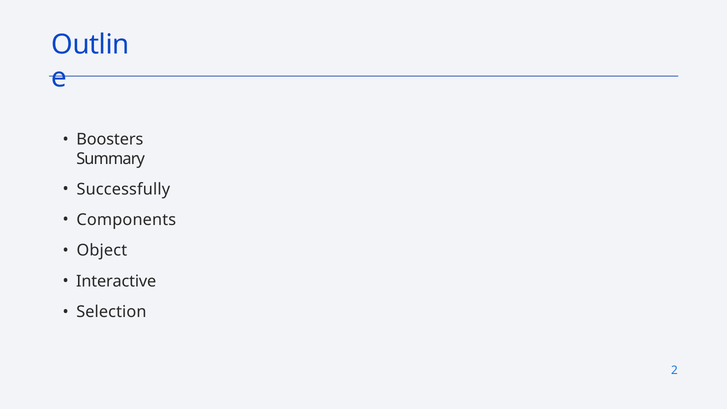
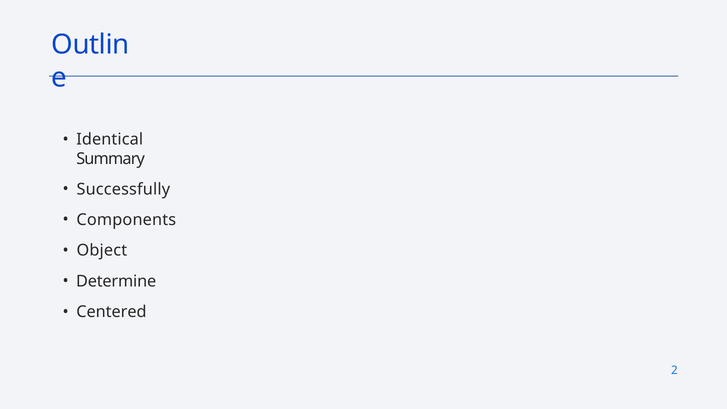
Boosters: Boosters -> Identical (110, 139)
Interactive: Interactive -> Determine (116, 281)
Selection: Selection -> Centered (111, 312)
